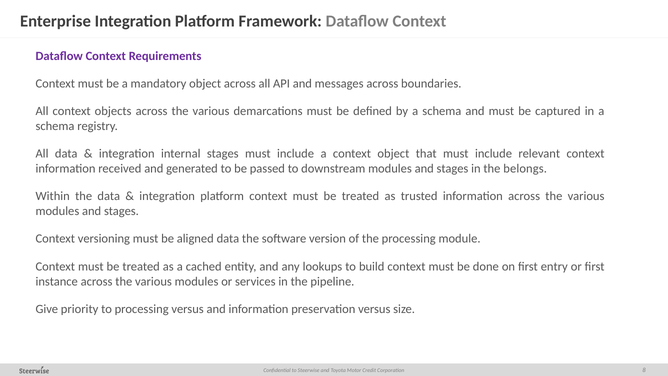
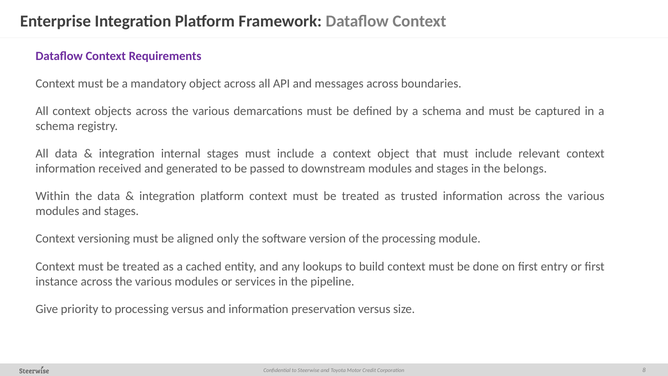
aligned data: data -> only (228, 239)
